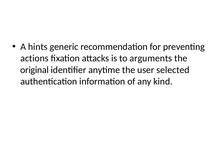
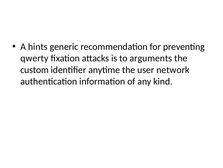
actions: actions -> qwerty (34, 58)
original: original -> custom (35, 70)
selected: selected -> network (173, 70)
